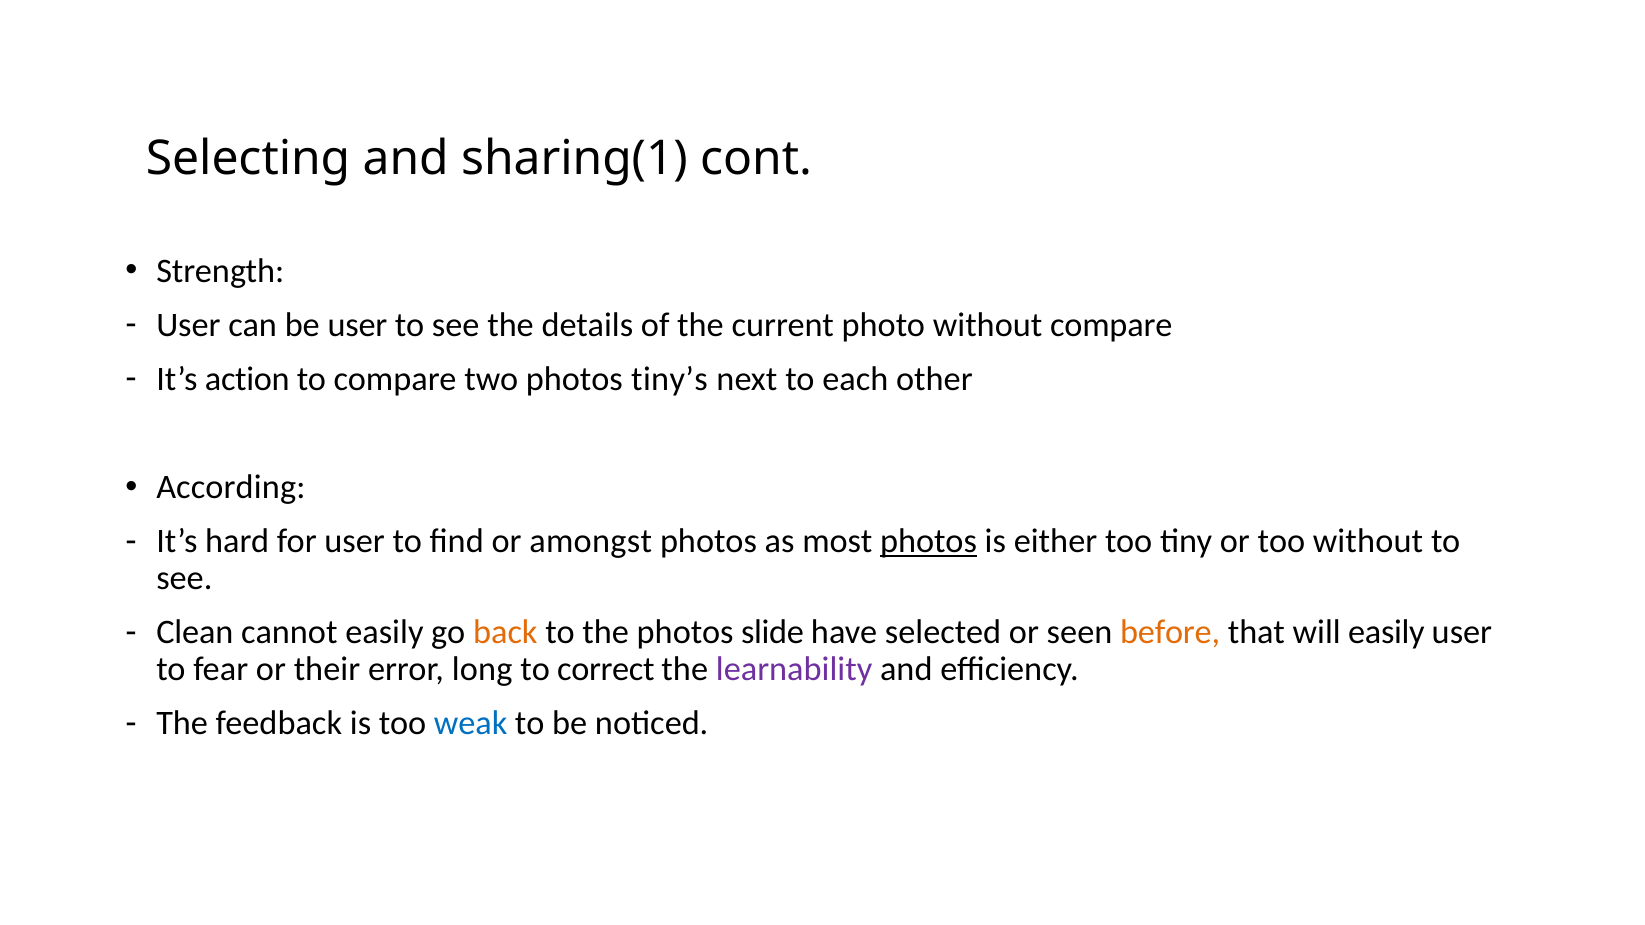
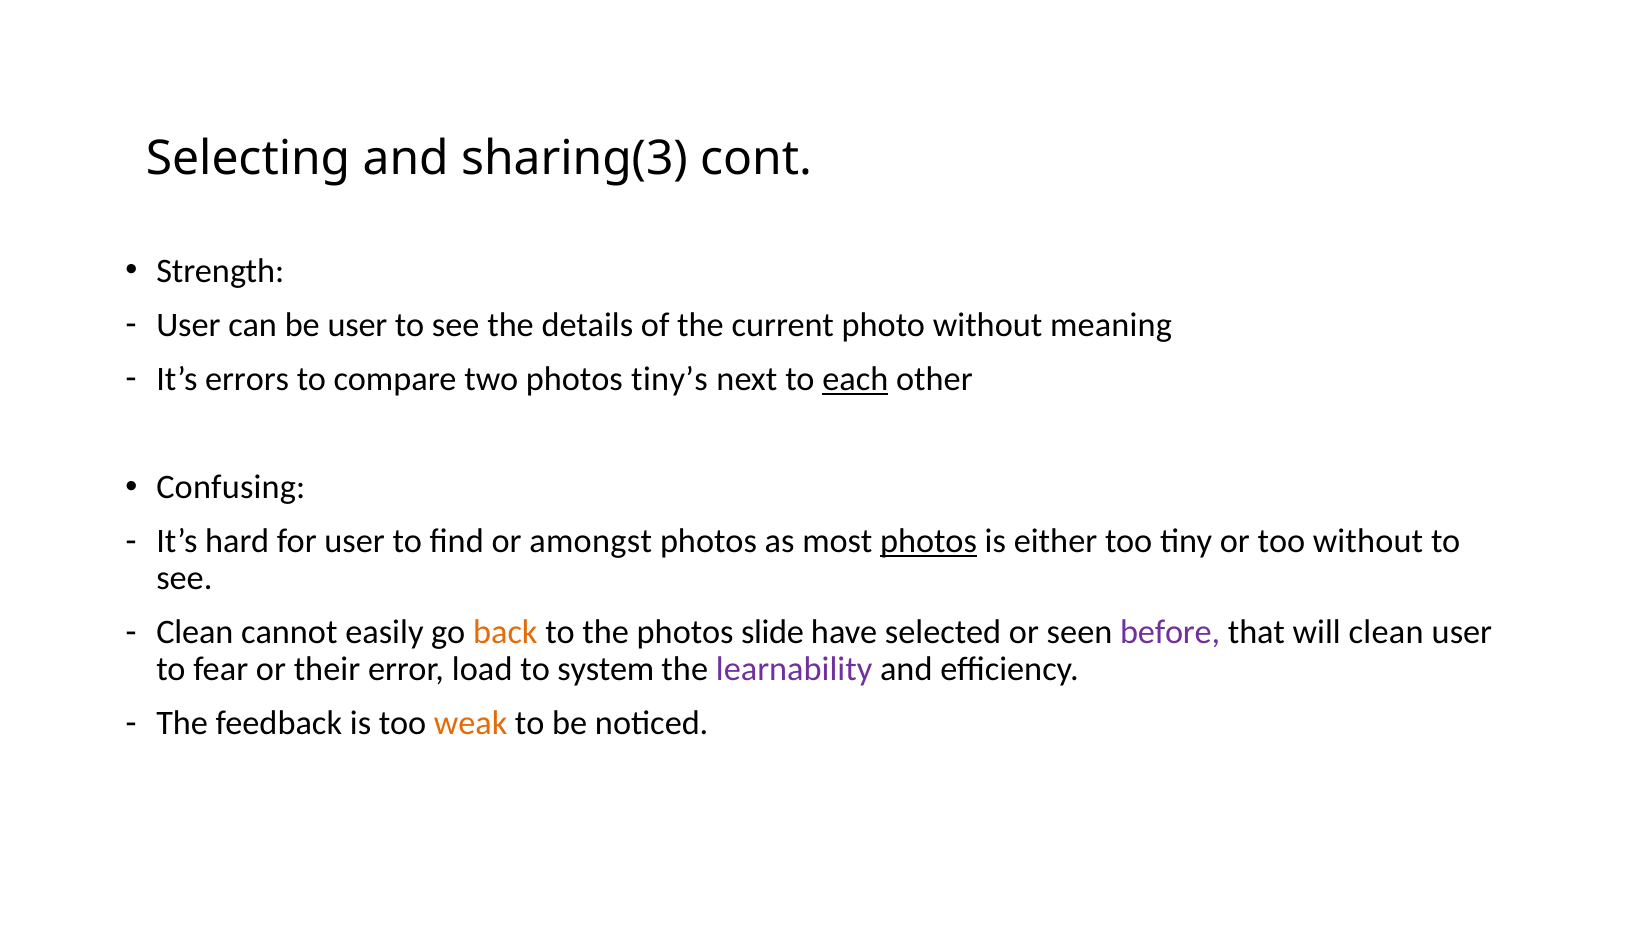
sharing(1: sharing(1 -> sharing(3 (574, 159)
without compare: compare -> meaning (1111, 325)
action: action -> errors (247, 379)
each underline: none -> present (855, 379)
According: According -> Confusing (231, 487)
before colour: orange -> purple (1170, 633)
will easily: easily -> clean (1386, 633)
long: long -> load (482, 670)
correct: correct -> system (606, 670)
weak colour: blue -> orange (471, 724)
